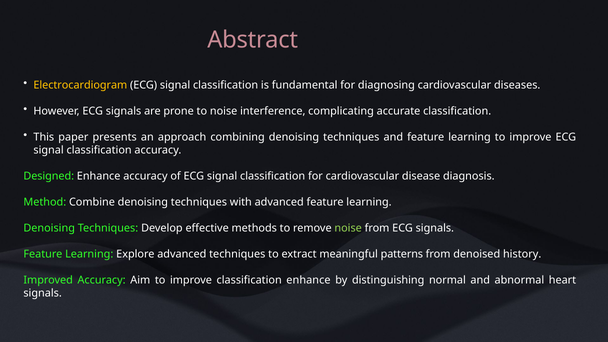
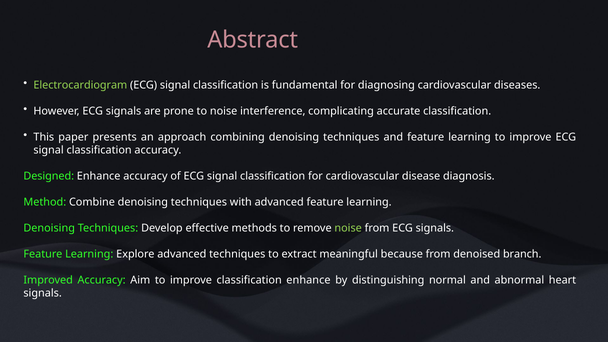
Electrocardiogram colour: yellow -> light green (80, 85)
patterns: patterns -> because (402, 254)
history: history -> branch (522, 254)
